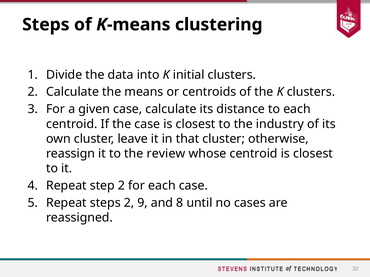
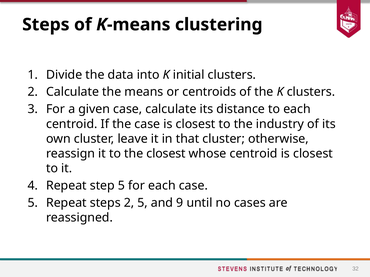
the review: review -> closest (166, 154)
step 2: 2 -> 5 (121, 186)
2 9: 9 -> 5 (143, 203)
8: 8 -> 9 (180, 203)
